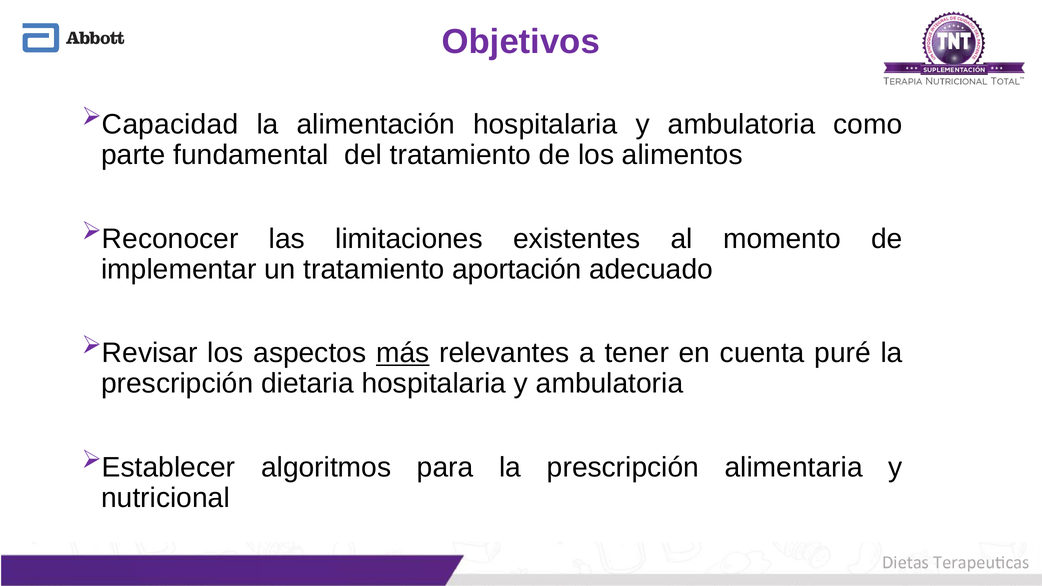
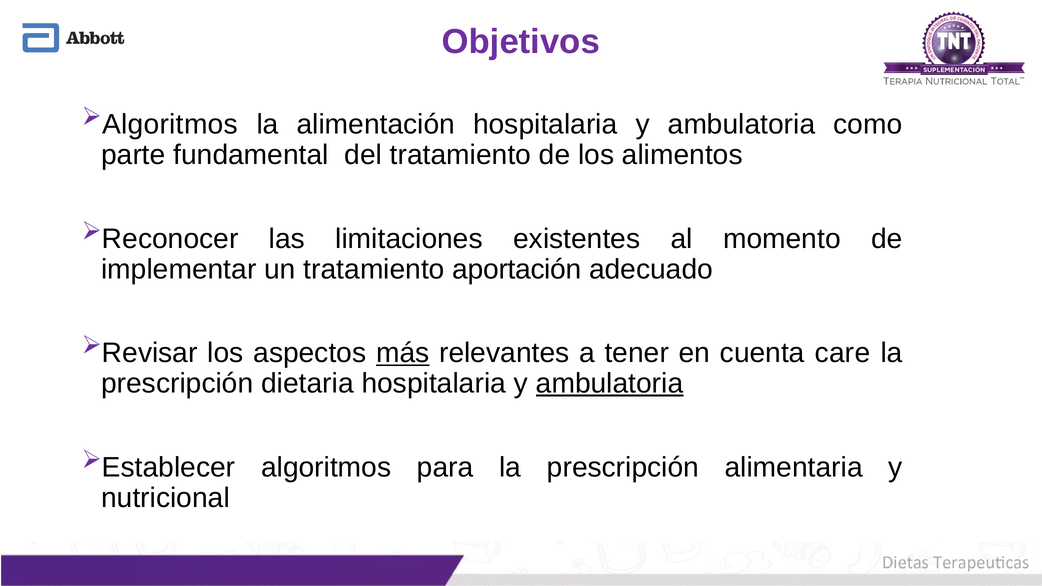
Capacidad: Capacidad -> Algoritmos (170, 125)
puré: puré -> care (842, 353)
ambulatoria underline: none -> present (610, 384)
